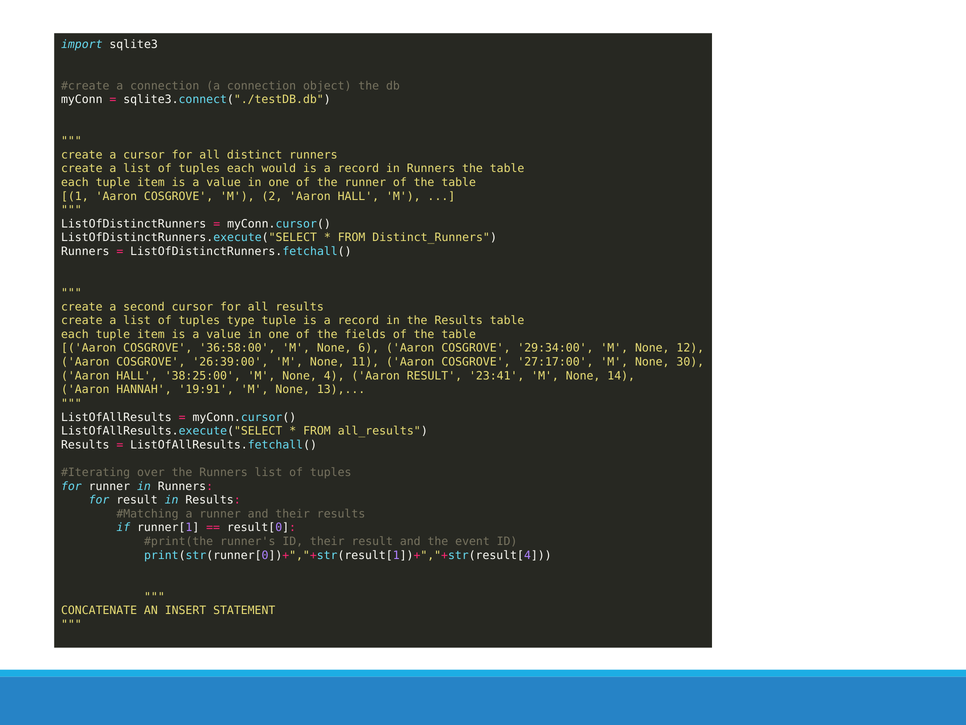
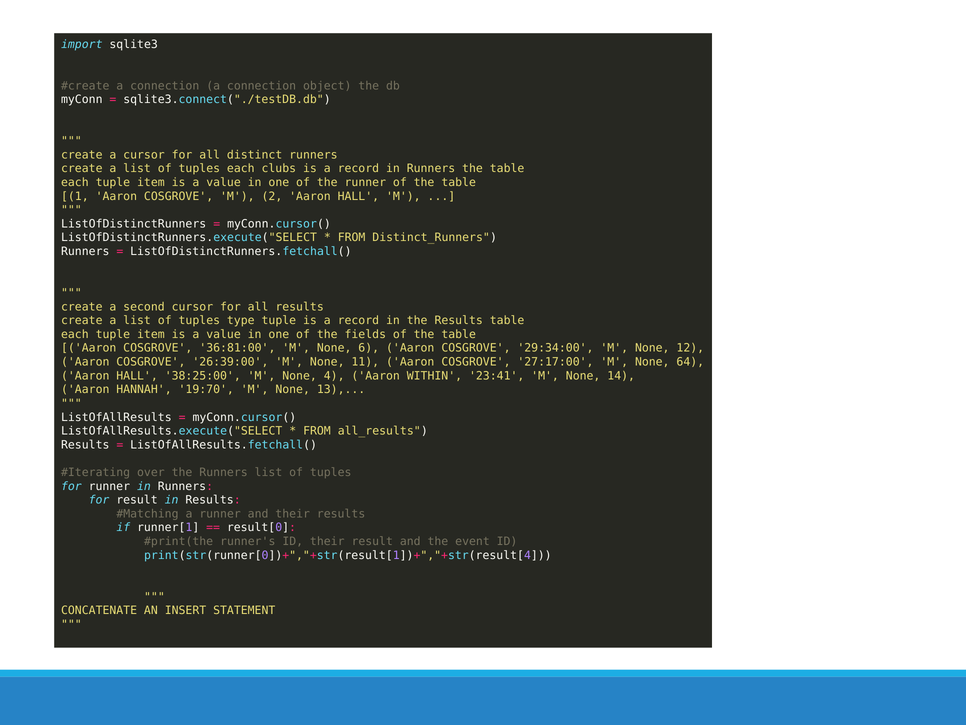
would: would -> clubs (279, 169)
36:58:00: 36:58:00 -> 36:81:00 (237, 348)
30: 30 -> 64 (690, 362)
Aaron RESULT: RESULT -> WITHIN (434, 376)
19:91: 19:91 -> 19:70 (206, 389)
